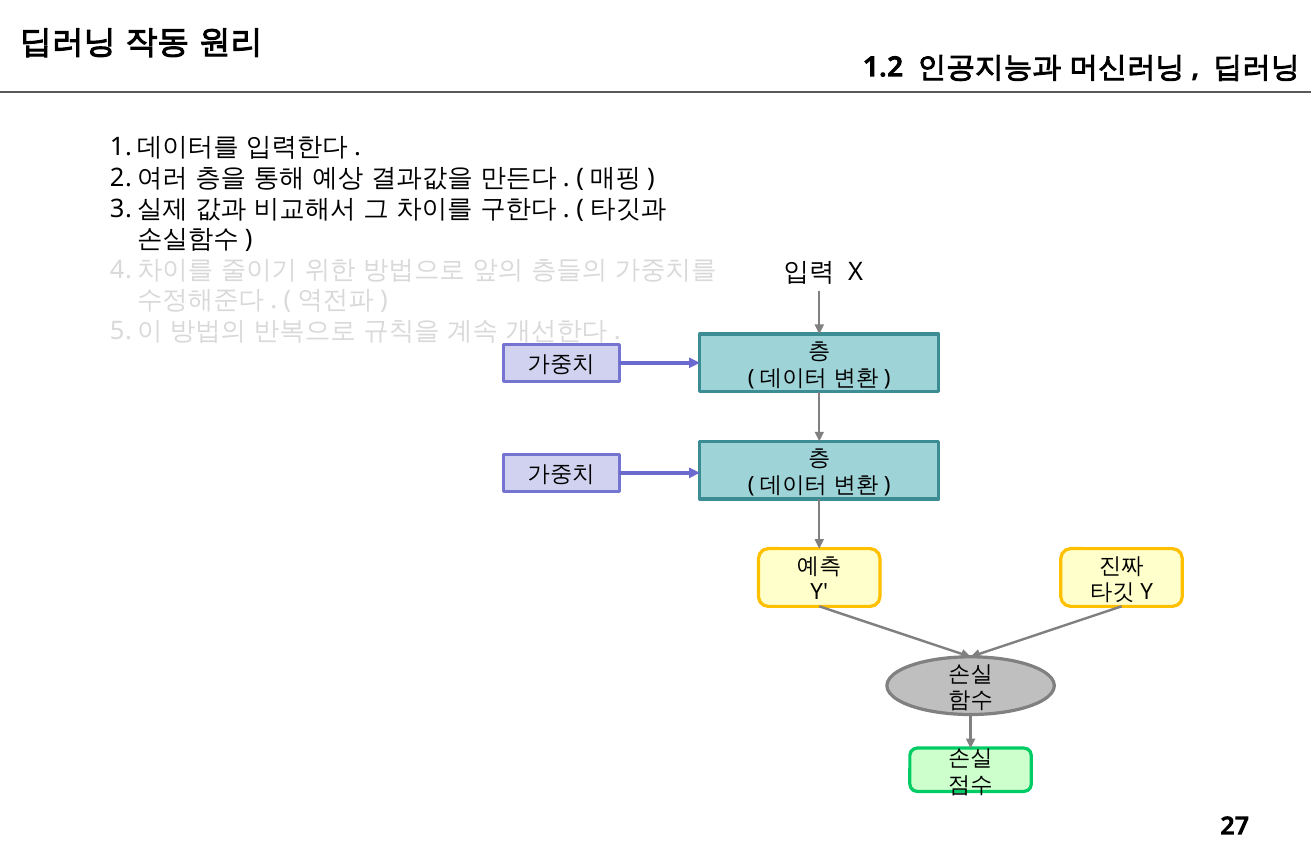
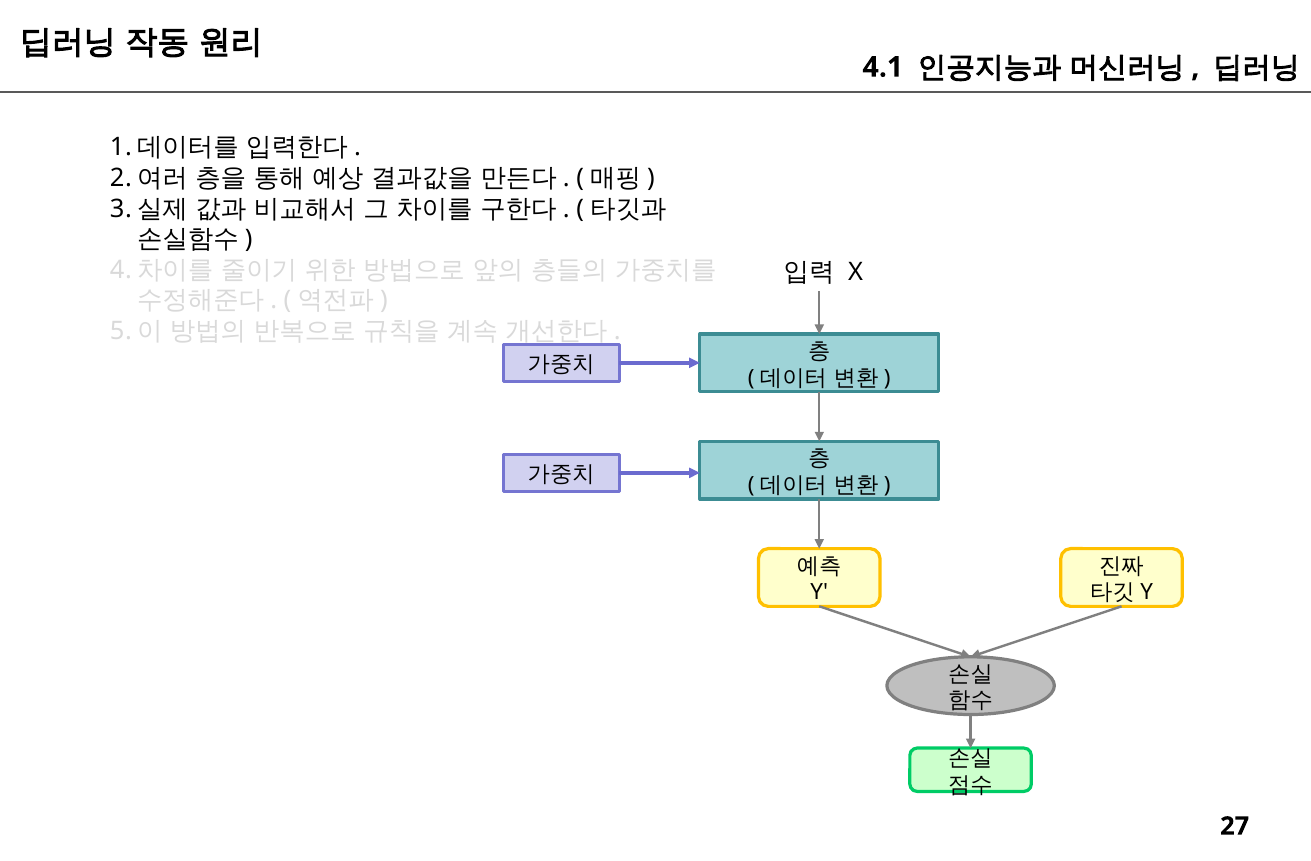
1.2: 1.2 -> 4.1 (883, 67)
